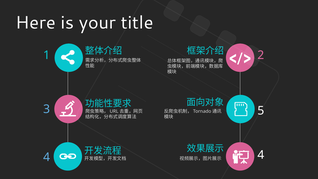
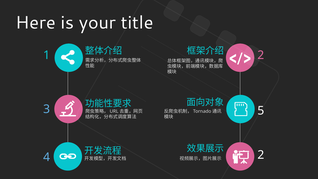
4 4: 4 -> 2 (261, 155)
